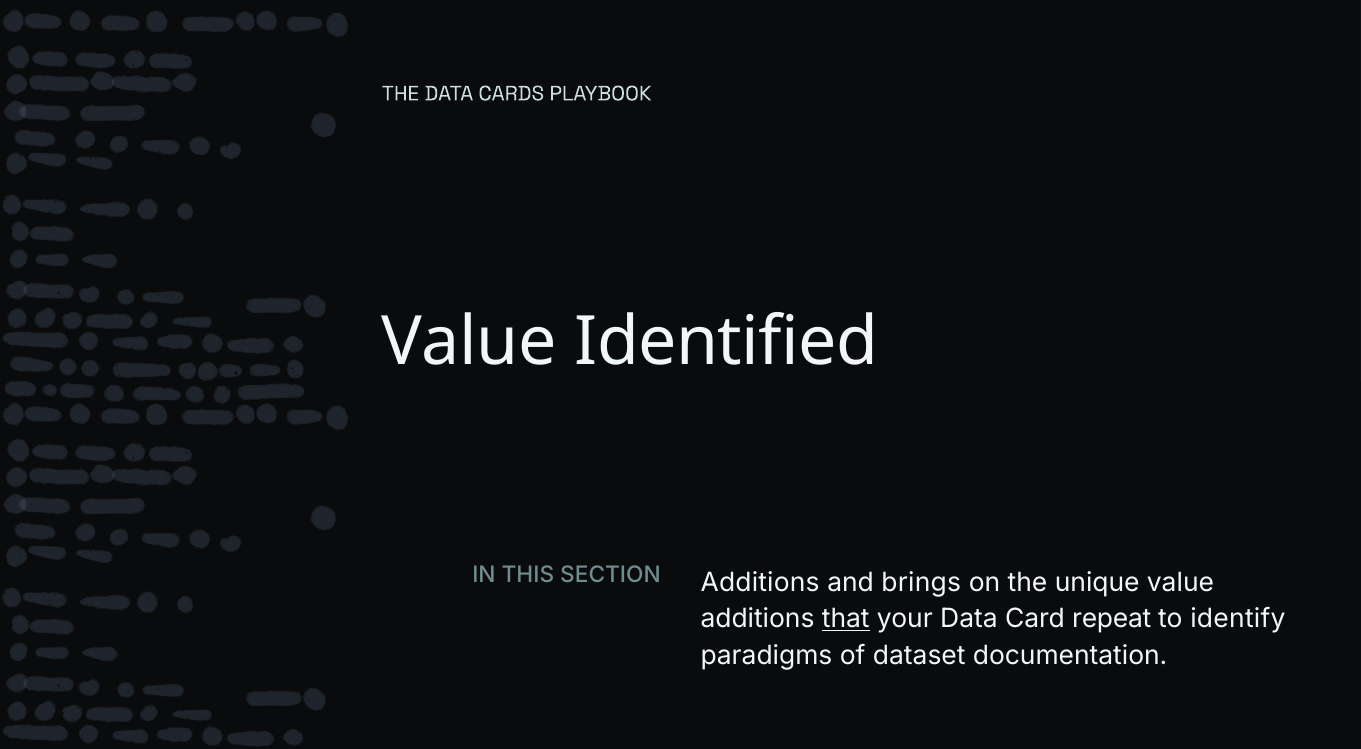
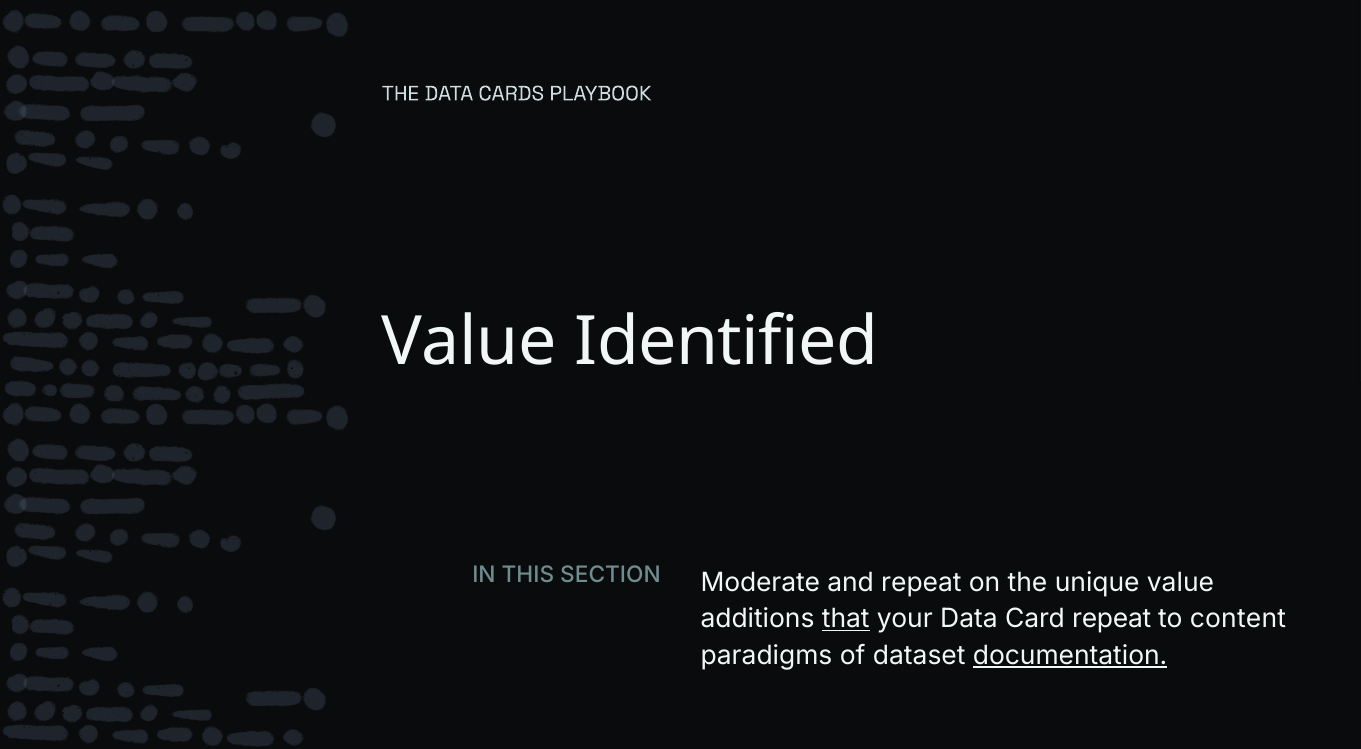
Additions: Additions -> Moderate (760, 582)
and brings: brings -> repeat (921, 582)
identify: identify -> content (1238, 619)
documentation underline: none -> present (1070, 655)
